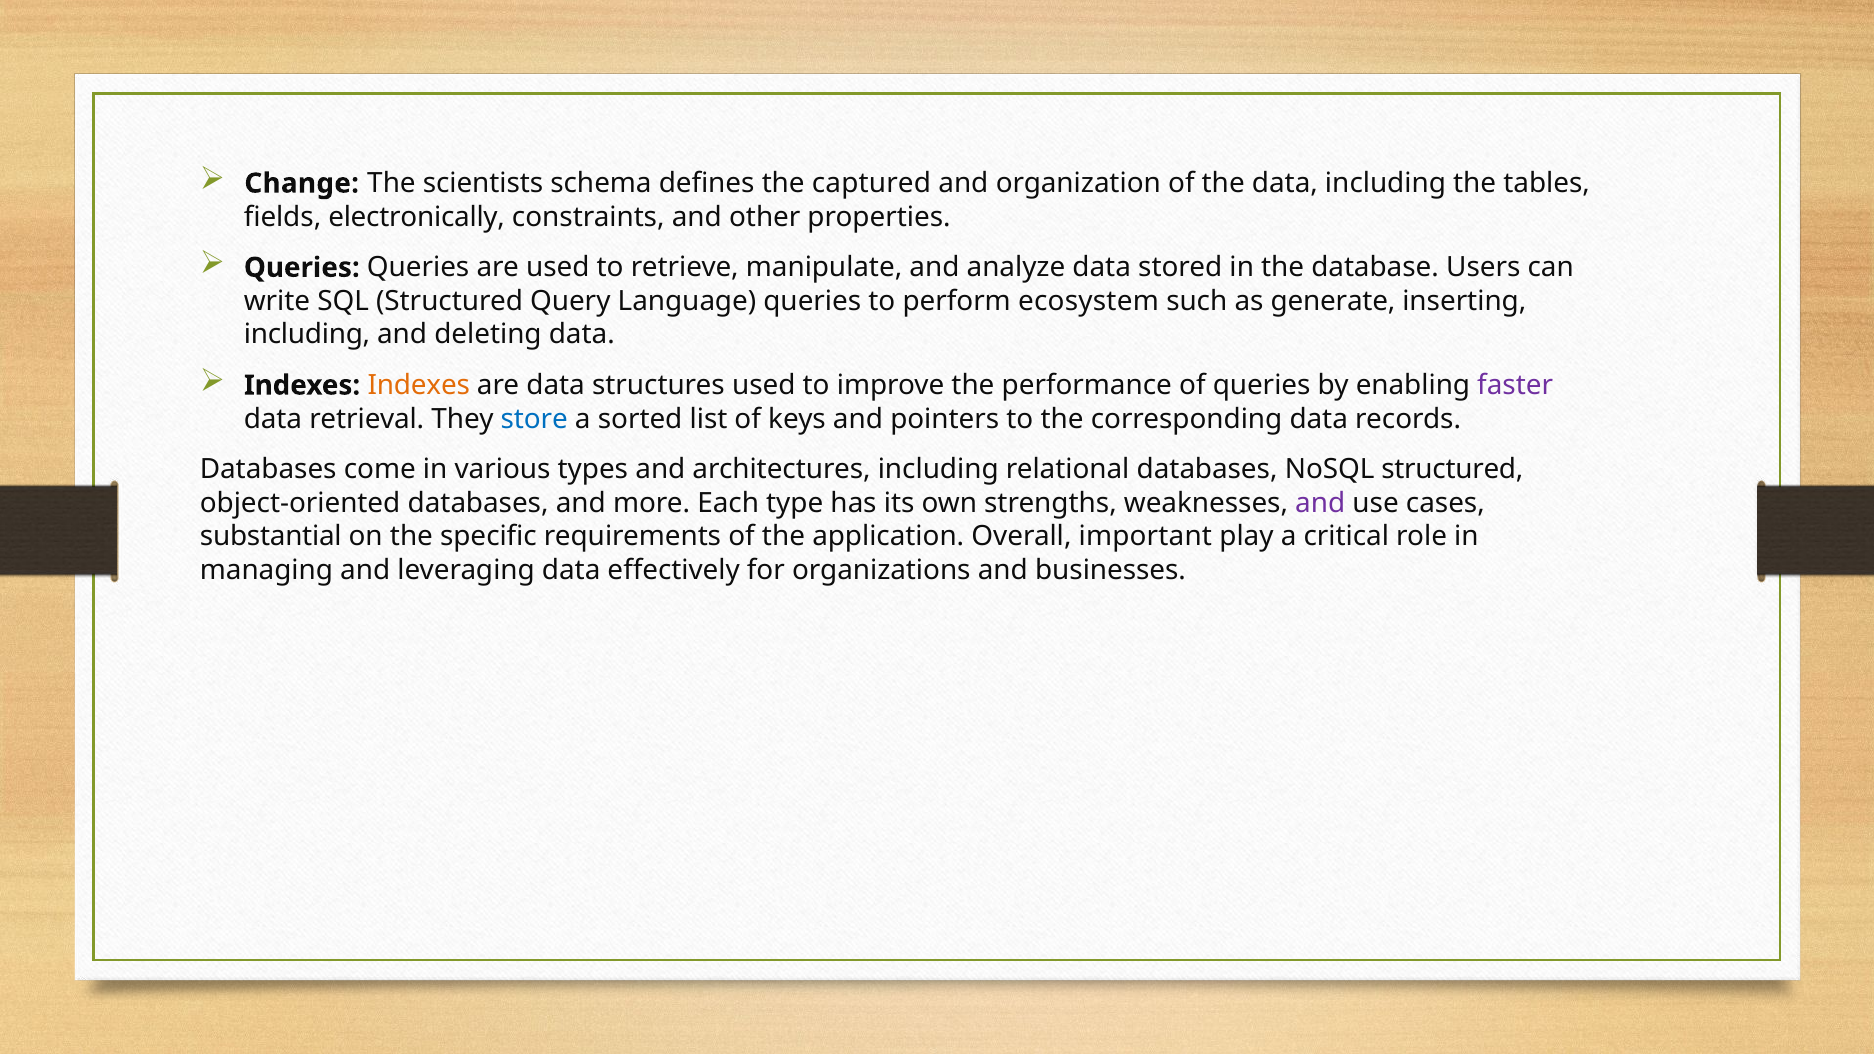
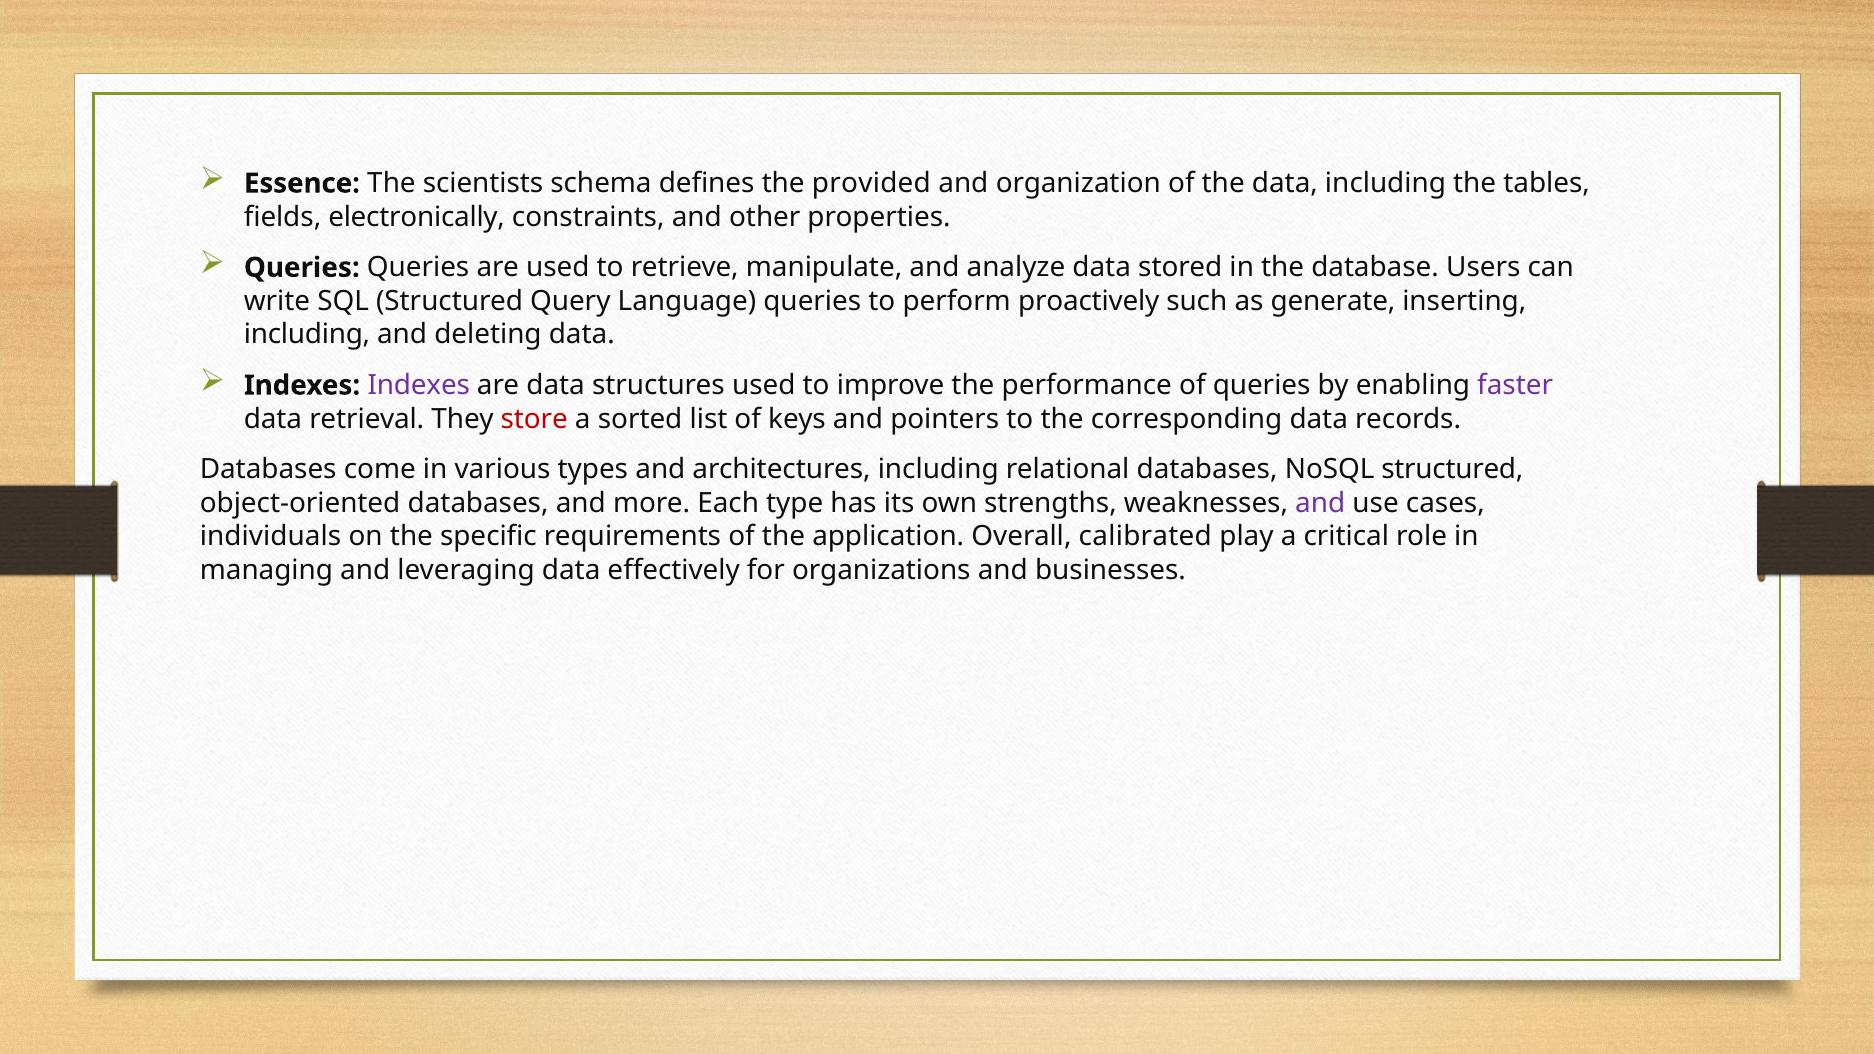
Change: Change -> Essence (302, 183)
captured: captured -> provided (871, 183)
ecosystem: ecosystem -> proactively (1089, 301)
Indexes colour: orange -> purple (419, 385)
store colour: blue -> red (534, 419)
substantial: substantial -> individuals (271, 537)
important: important -> calibrated (1145, 537)
